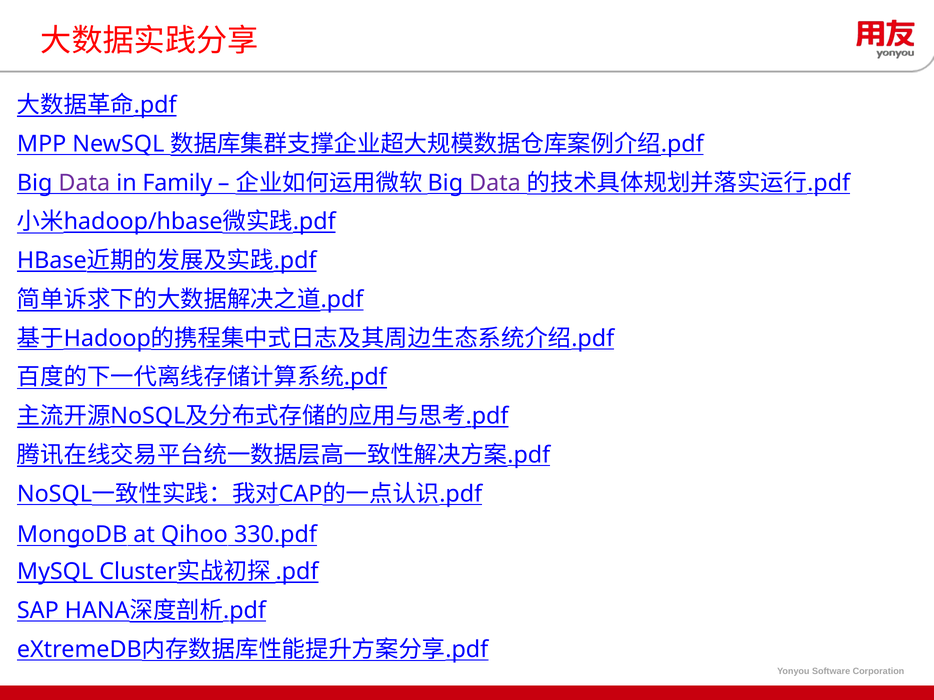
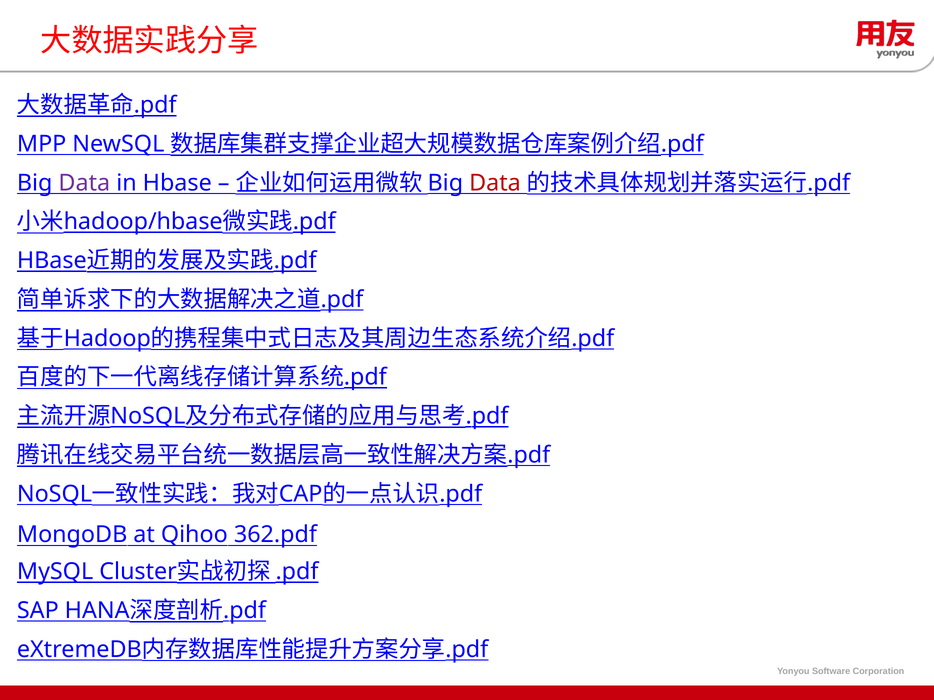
Family: Family -> Hbase (177, 183)
Data colour: purple -> red (495, 183)
330.pdf: 330.pdf -> 362.pdf (275, 535)
